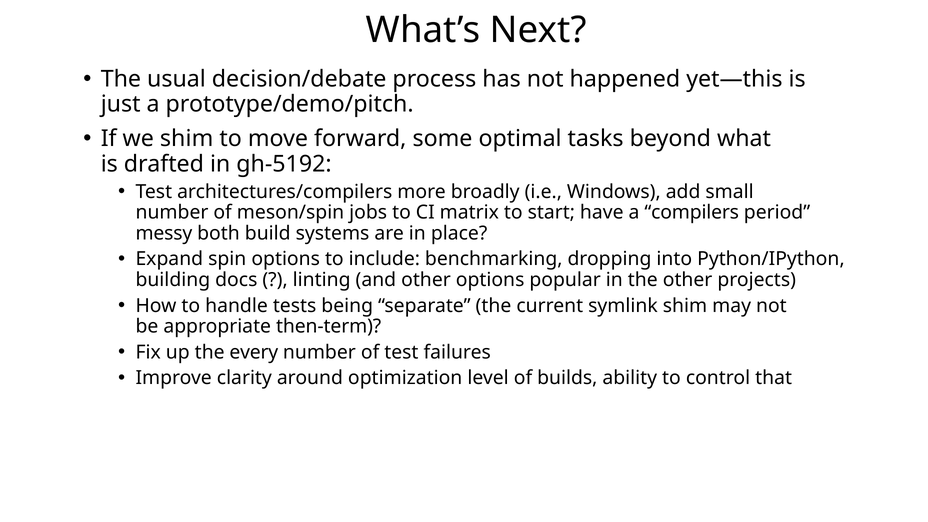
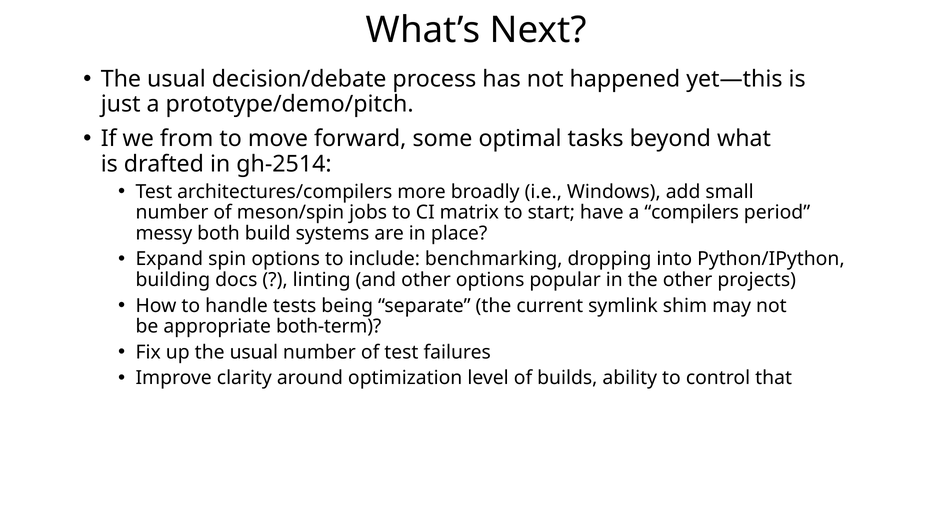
we shim: shim -> from (187, 139)
gh-5192: gh-5192 -> gh-2514 (284, 164)
then-term: then-term -> both-term (329, 327)
up the every: every -> usual (254, 352)
